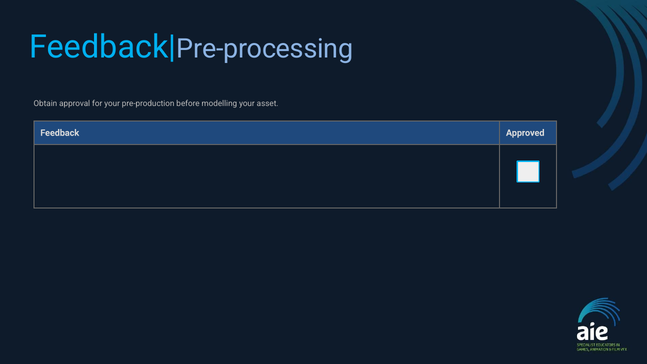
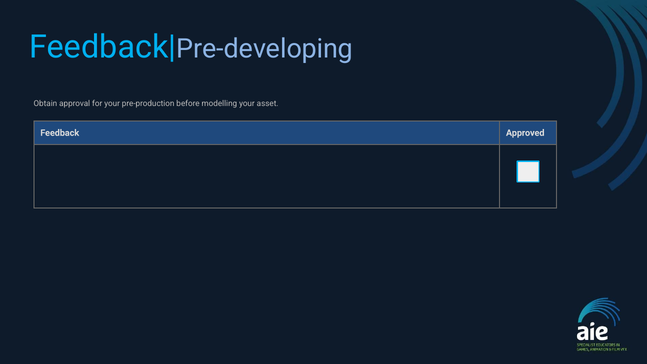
Pre-processing: Pre-processing -> Pre-developing (265, 49)
